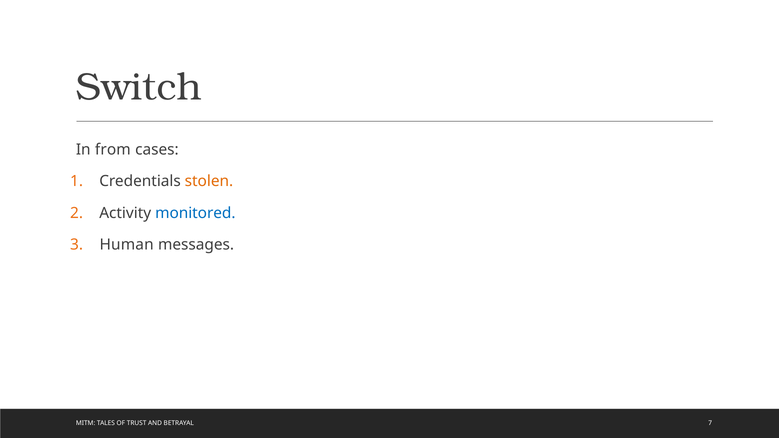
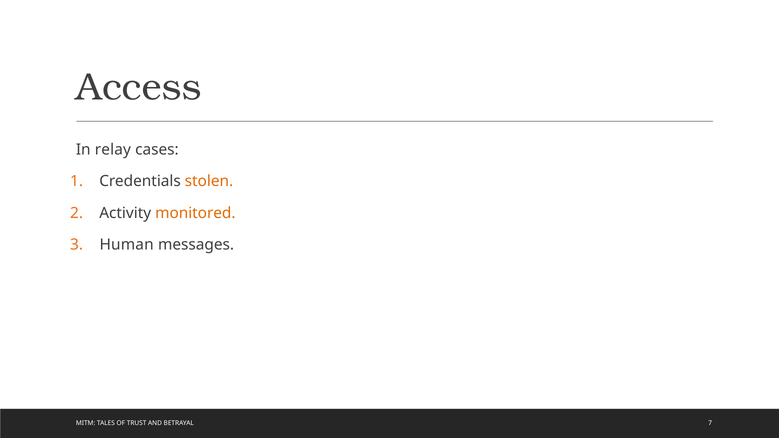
Switch: Switch -> Access (139, 87)
from: from -> relay (113, 150)
monitored colour: blue -> orange (195, 213)
